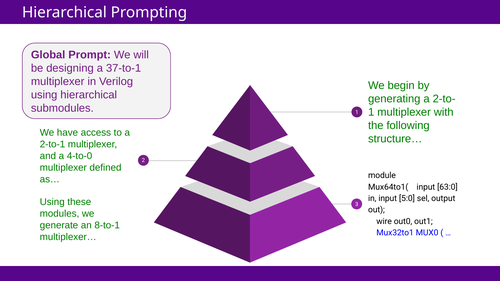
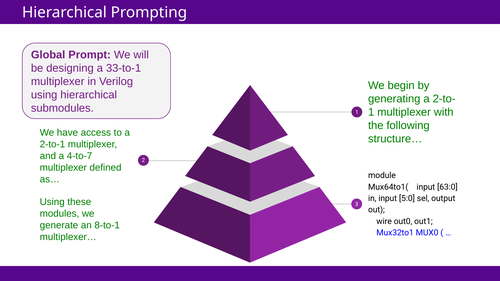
37-to-1: 37-to-1 -> 33-to-1 (124, 68)
4-to-0: 4-to-0 -> 4-to-7 (80, 156)
